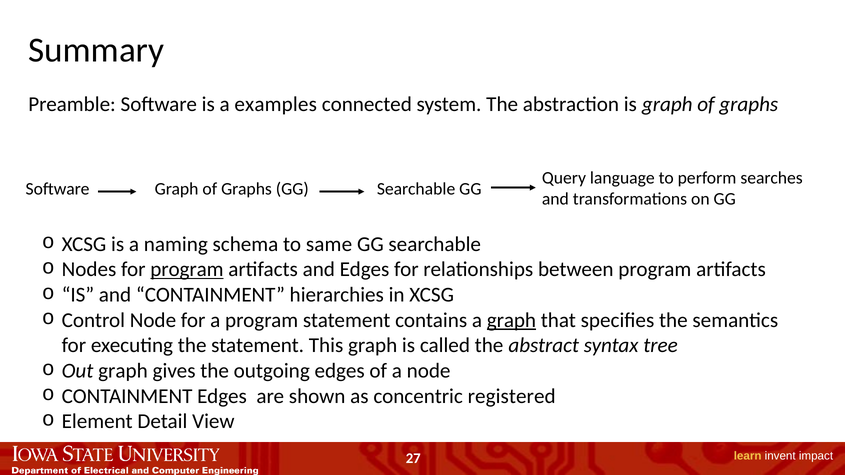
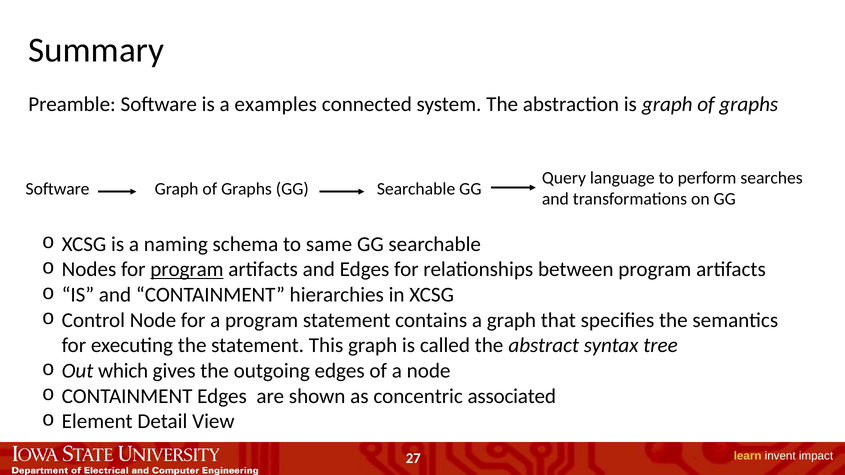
graph underline: present -> none (511, 320)
Out graph: graph -> which (123, 371)
registered: registered -> associated (512, 396)
